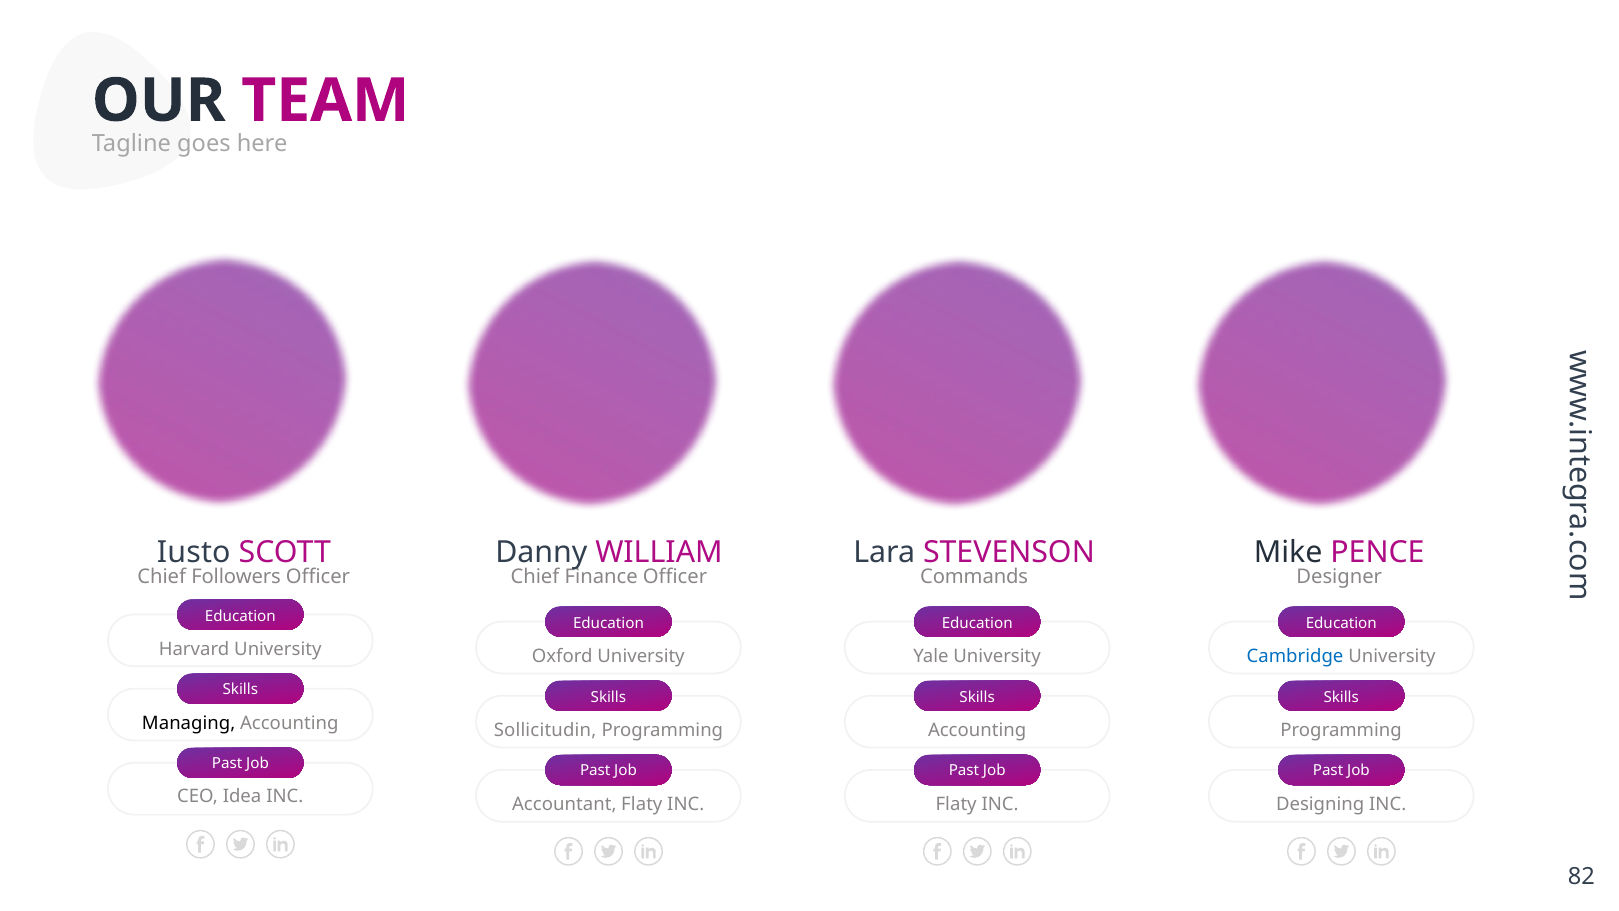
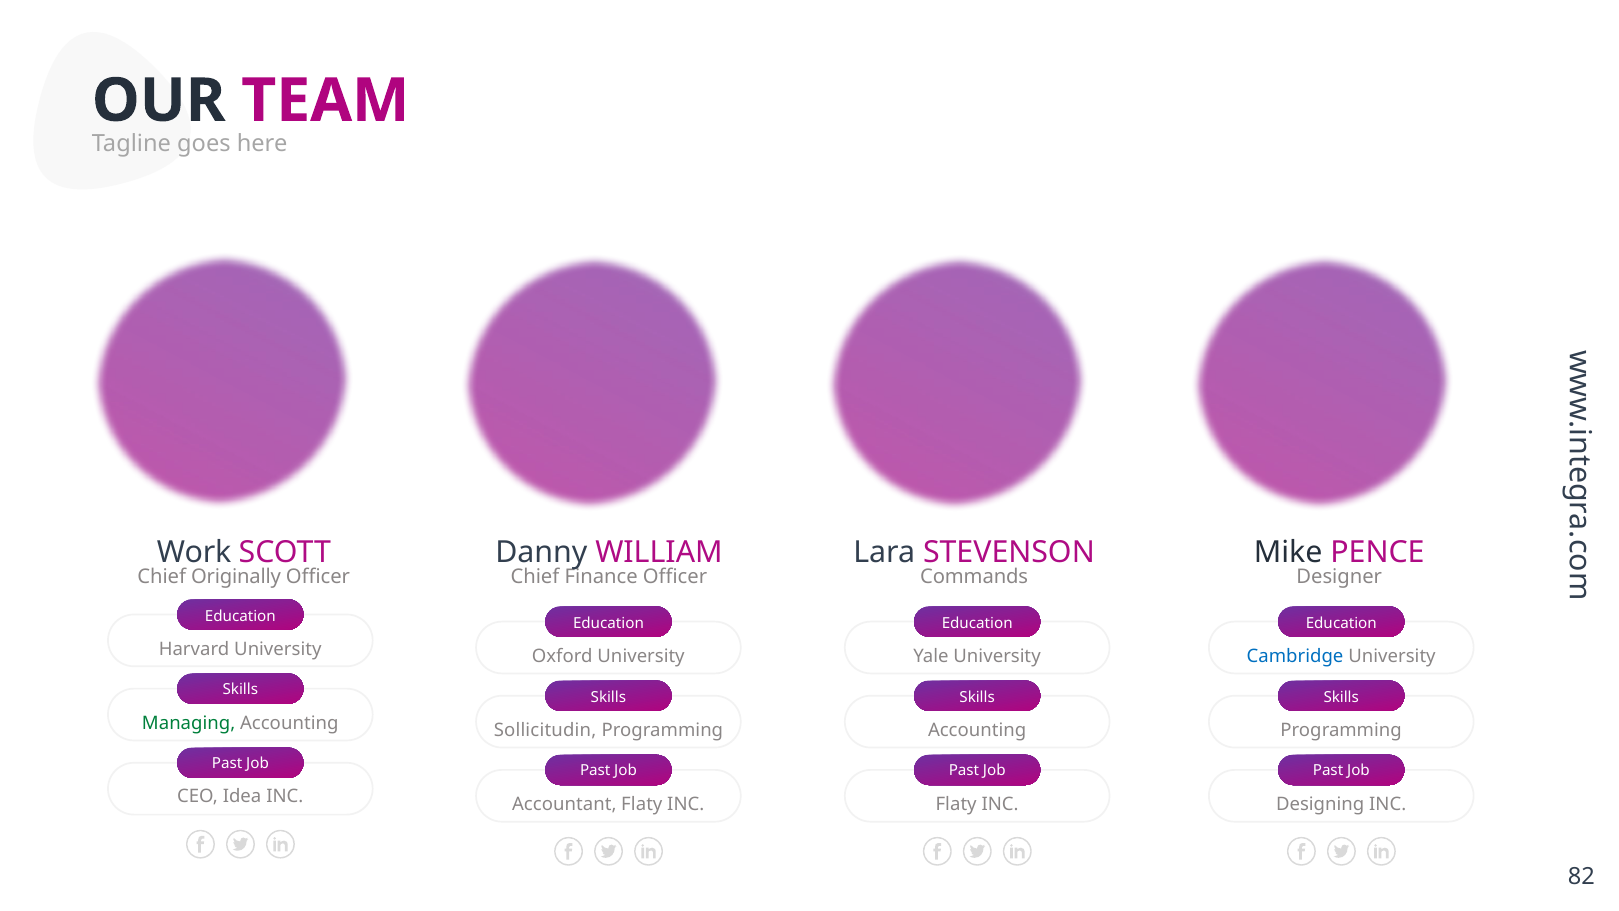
Iusto: Iusto -> Work (194, 552)
Followers: Followers -> Originally (236, 577)
Managing colour: black -> green (189, 723)
